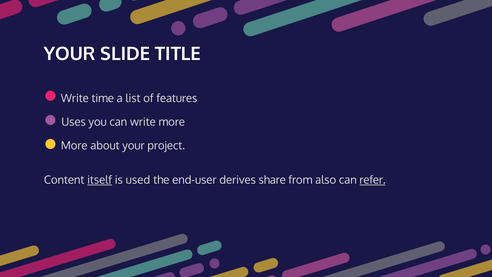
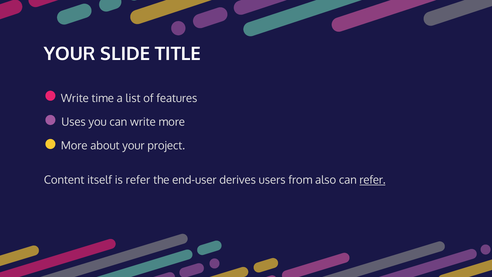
itself underline: present -> none (100, 180)
is used: used -> refer (138, 180)
share: share -> users (272, 180)
